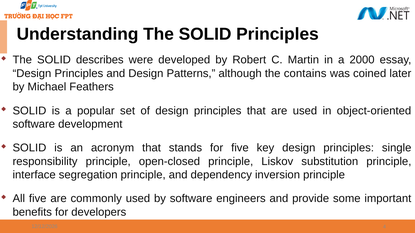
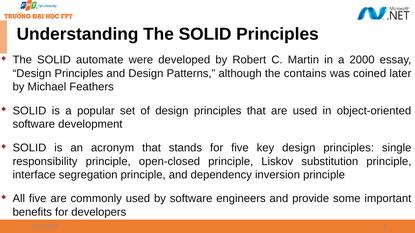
describes: describes -> automate (100, 60)
